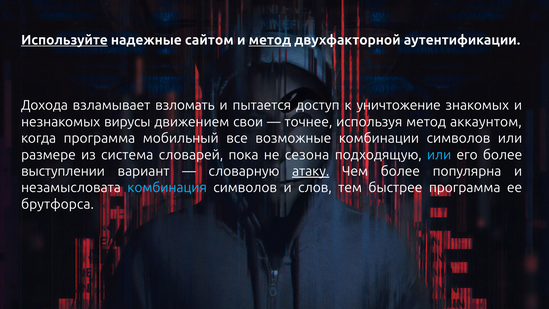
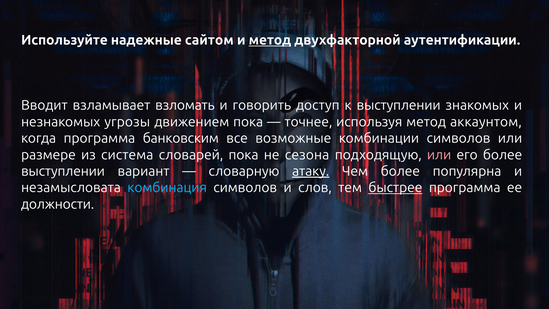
Используйте underline: present -> none (64, 40)
Дохода: Дохода -> Вводит (44, 105)
пытается: пытается -> говорить (262, 105)
к уничтожение: уничтожение -> выступлении (399, 105)
вирусы: вирусы -> угрозы (127, 122)
движением свои: свои -> пока (248, 122)
мобильный: мобильный -> банковским (181, 138)
или colour: light blue -> pink (439, 155)
быстрее underline: none -> present (395, 188)
брутфорса: брутфорса -> должности (58, 204)
